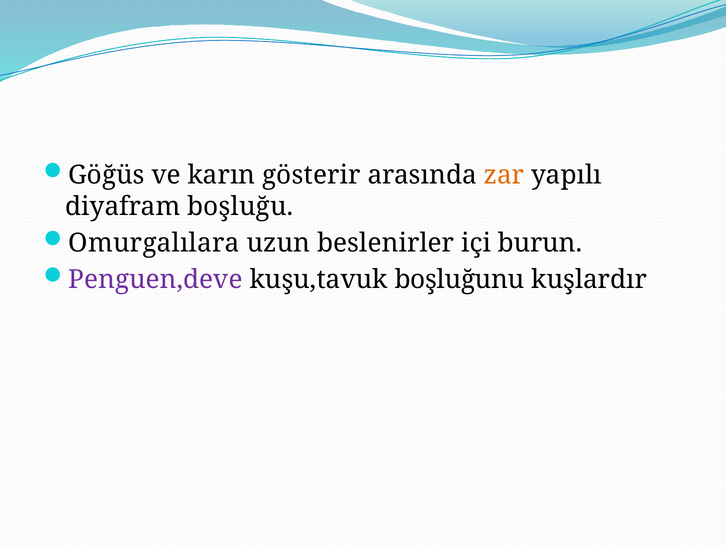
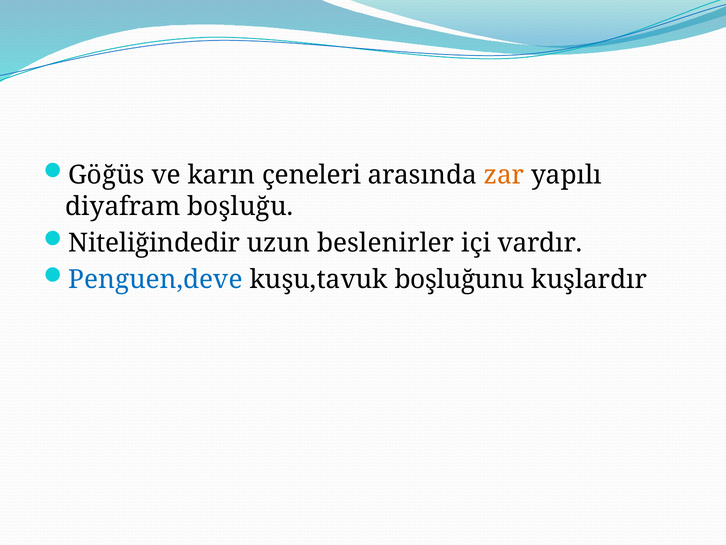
gösterir: gösterir -> çeneleri (312, 175)
Omurgalılara: Omurgalılara -> Niteliğindedir (154, 243)
burun: burun -> vardır (540, 243)
Penguen,deve colour: purple -> blue (155, 280)
